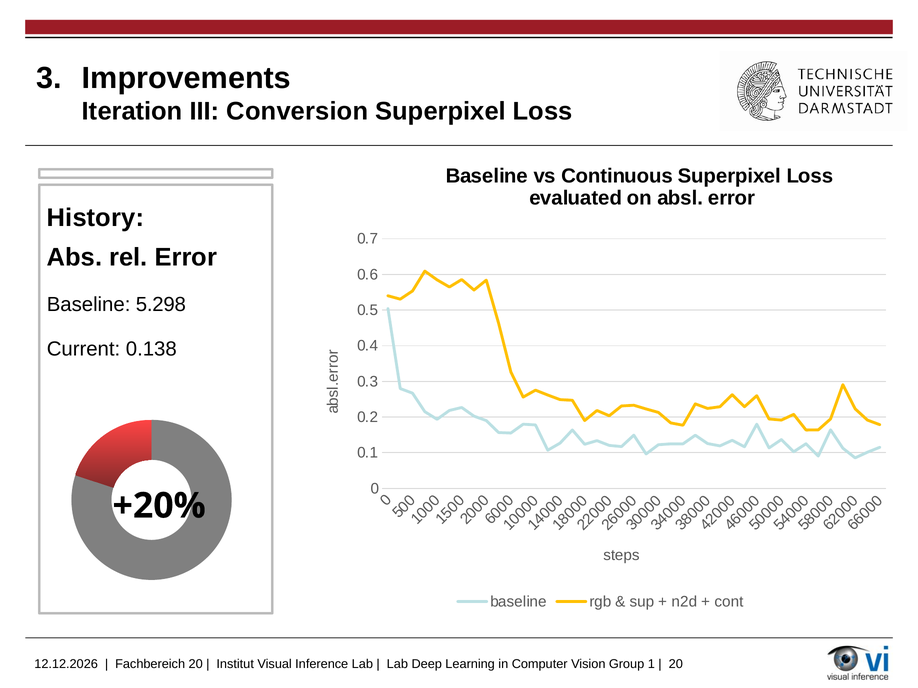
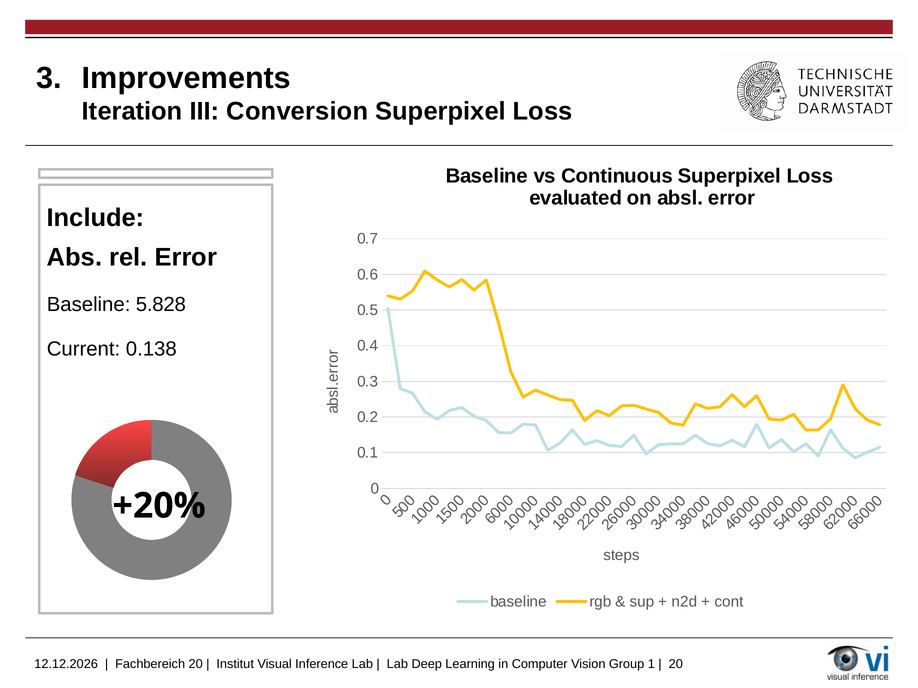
History: History -> Include (96, 218)
5.298: 5.298 -> 5.828 (161, 305)
